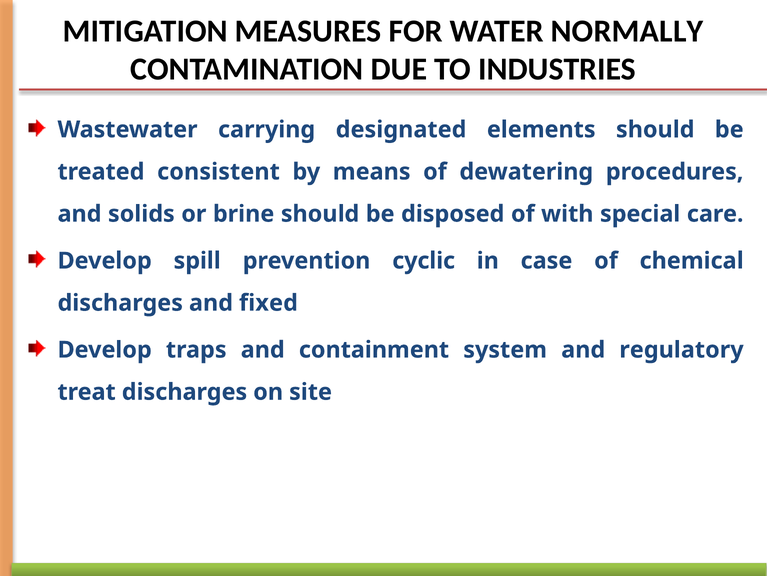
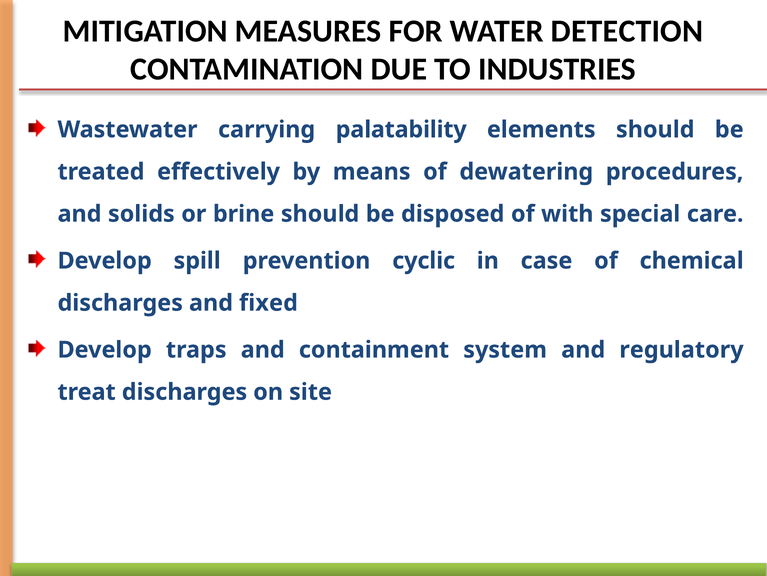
NORMALLY: NORMALLY -> DETECTION (627, 31)
designated: designated -> palatability (401, 129)
consistent: consistent -> effectively (219, 172)
